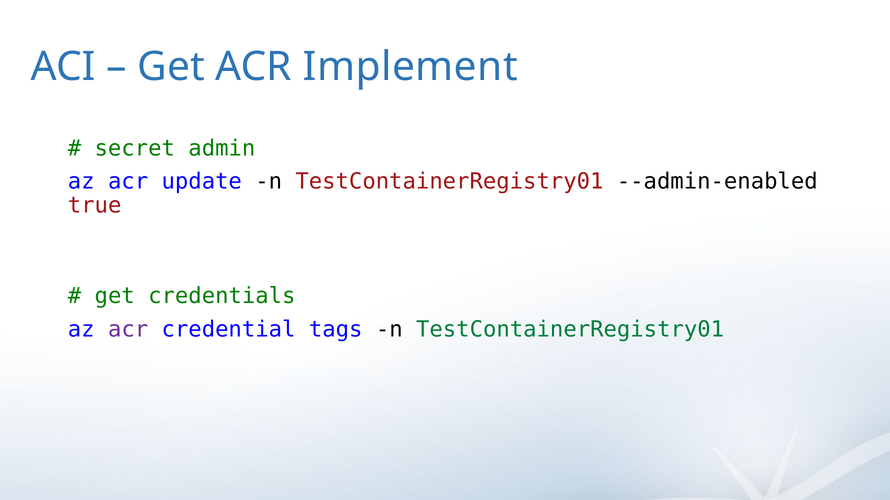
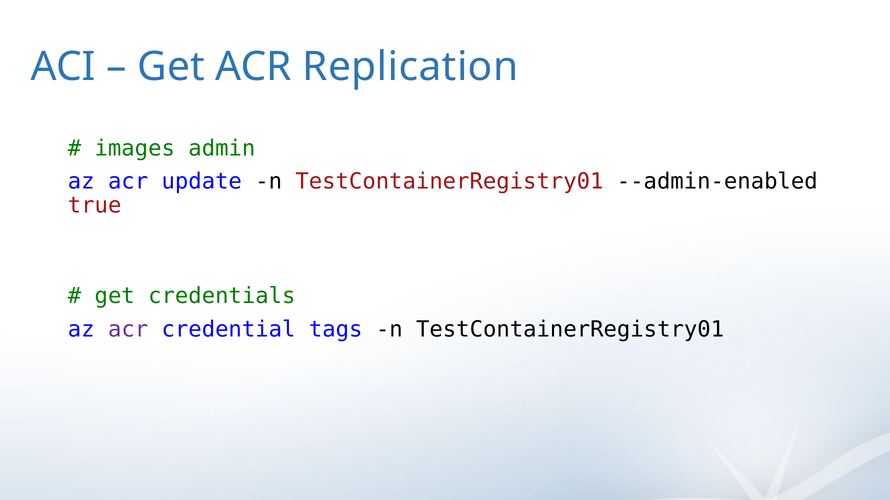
Implement: Implement -> Replication (410, 67)
secret: secret -> images (135, 148)
TestContainerRegistry01 colour: green -> black (570, 330)
